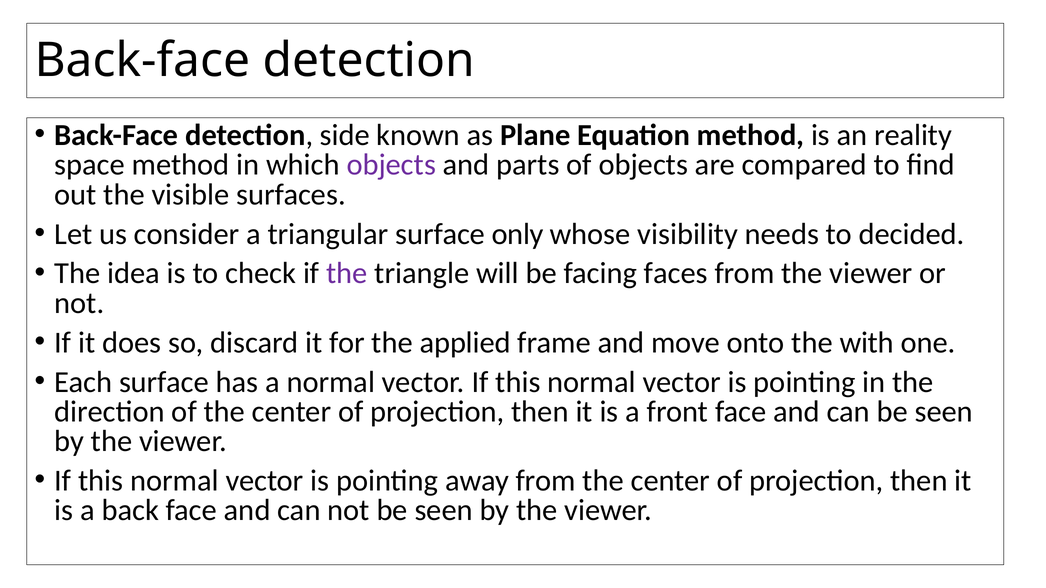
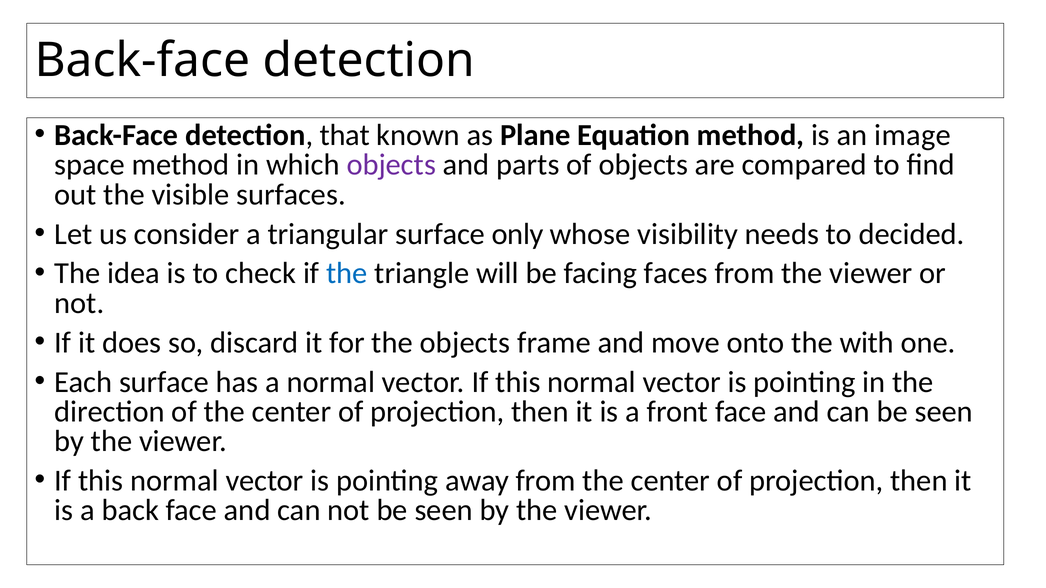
side: side -> that (345, 135)
reality: reality -> image (913, 135)
the colour: purple -> blue (347, 274)
the applied: applied -> objects (465, 343)
